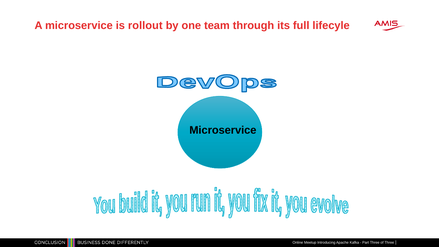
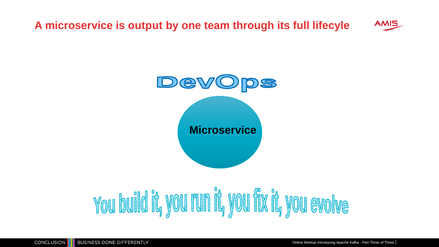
rollout: rollout -> output (145, 26)
